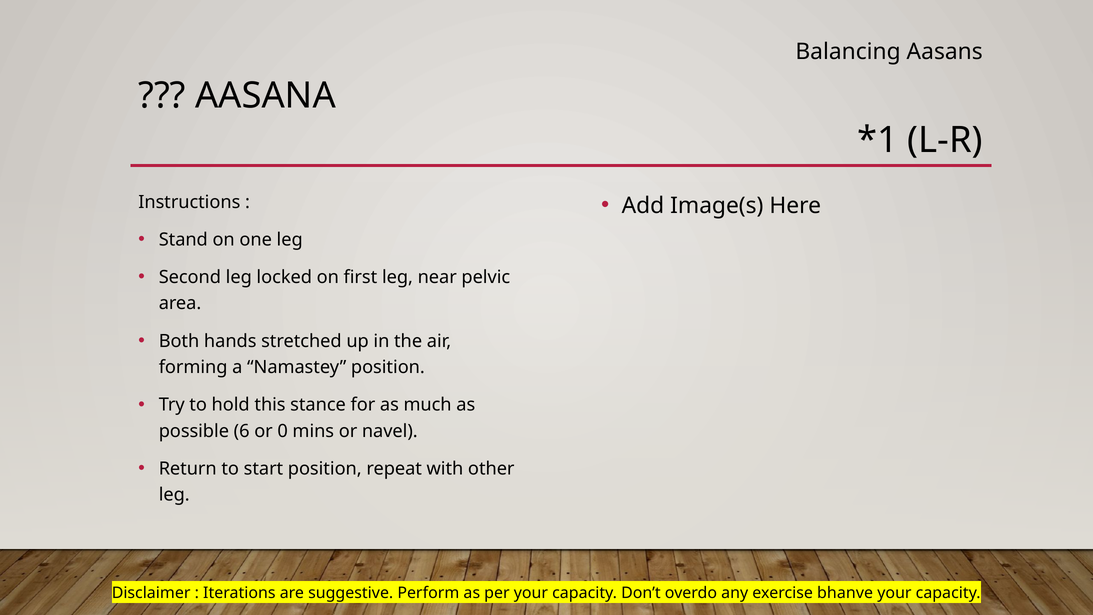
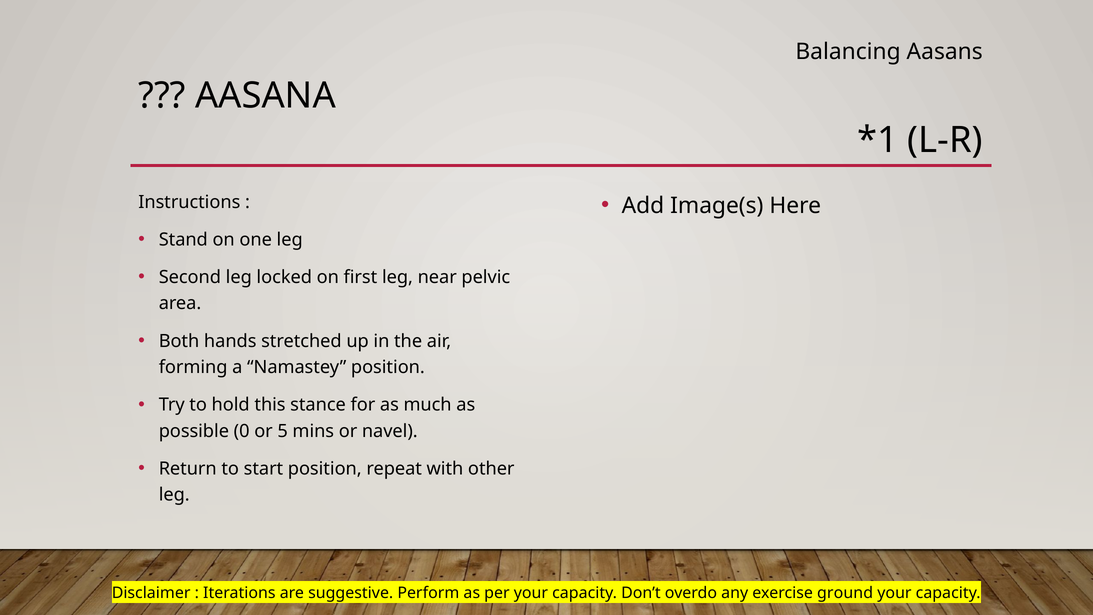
6: 6 -> 0 (242, 431)
0: 0 -> 5 (283, 431)
bhanve: bhanve -> ground (845, 593)
